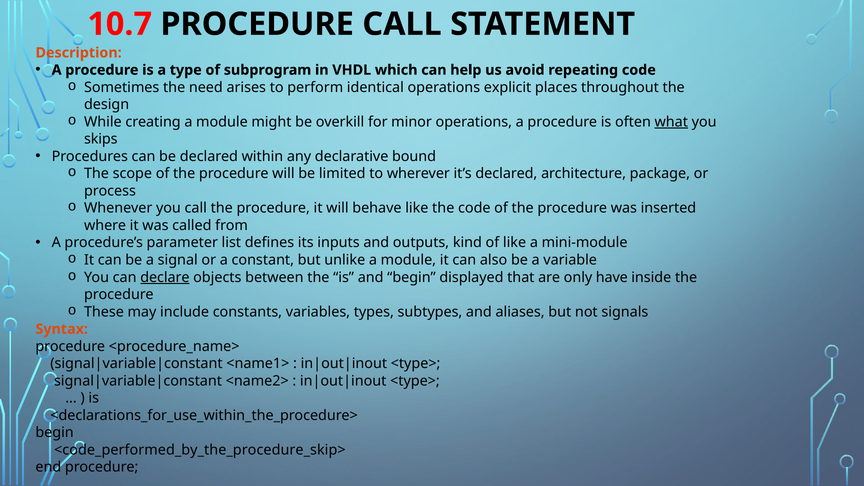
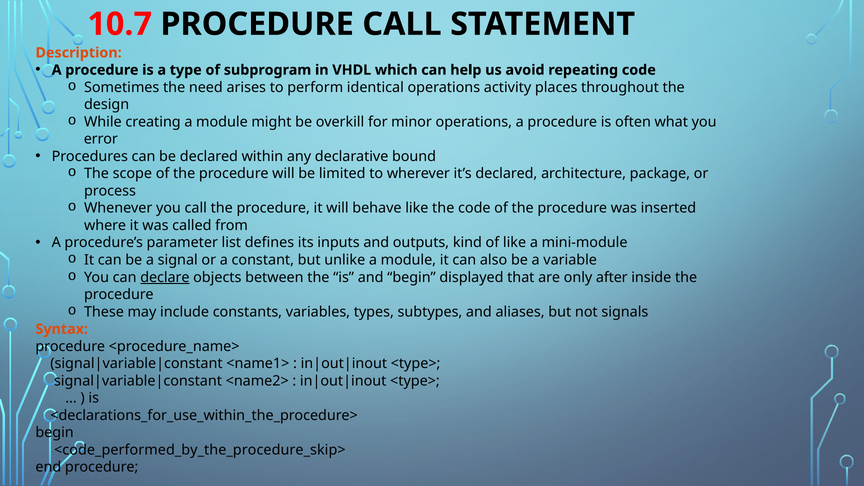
explicit: explicit -> activity (508, 87)
what underline: present -> none (671, 122)
skips: skips -> error (101, 139)
have: have -> after (612, 277)
